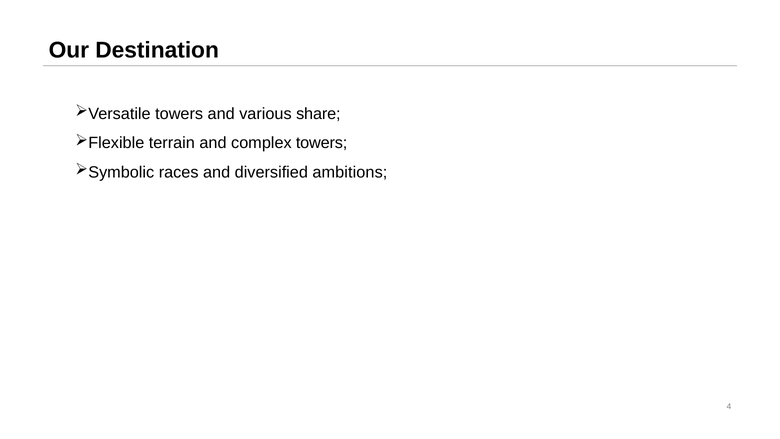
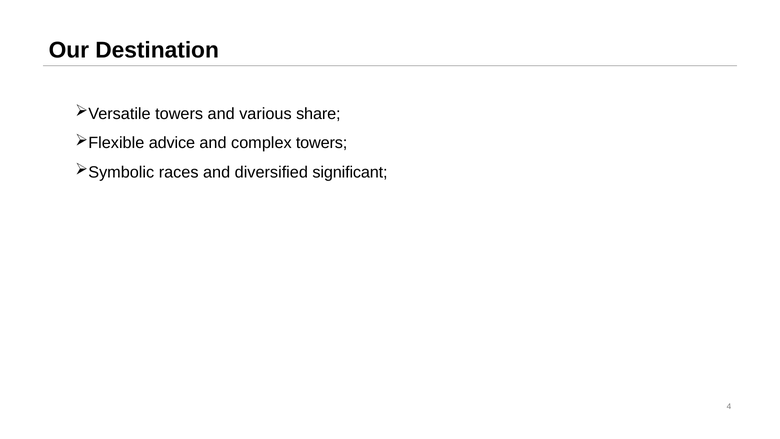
terrain: terrain -> advice (172, 143)
ambitions: ambitions -> significant (350, 172)
